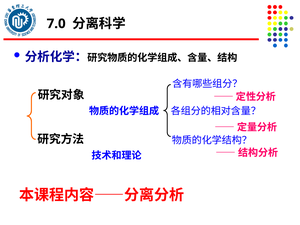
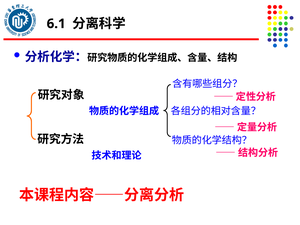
7.0: 7.0 -> 6.1 (56, 24)
